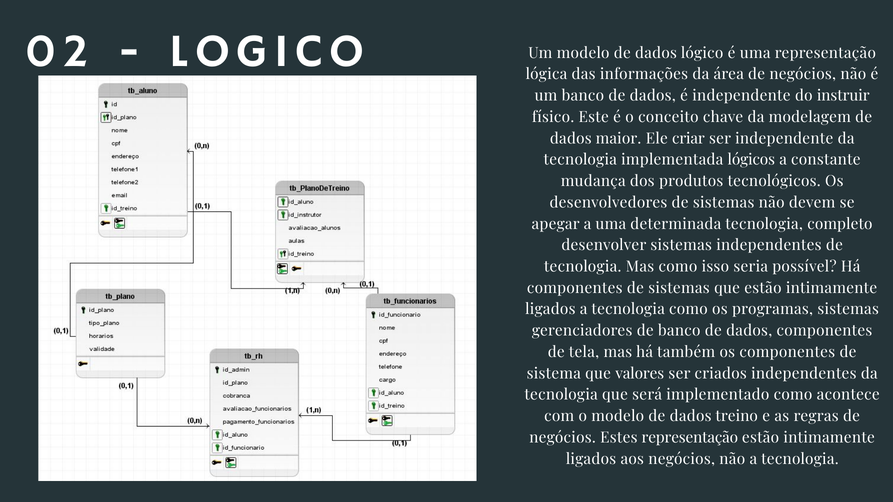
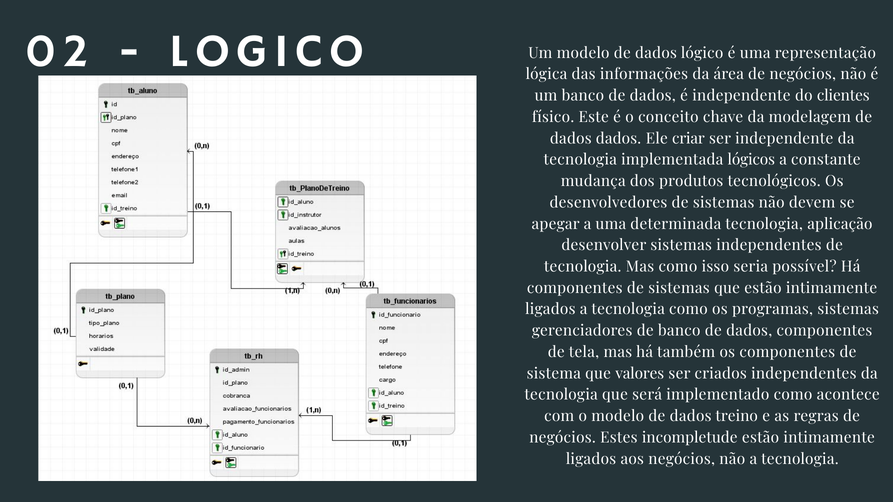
instruir: instruir -> clientes (843, 96)
dados maior: maior -> dados (618, 139)
completo: completo -> aplicação (840, 224)
Estes representação: representação -> incompletude (690, 438)
